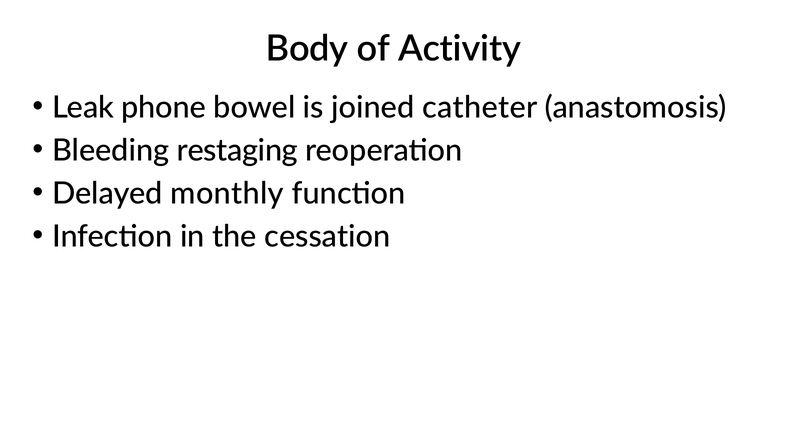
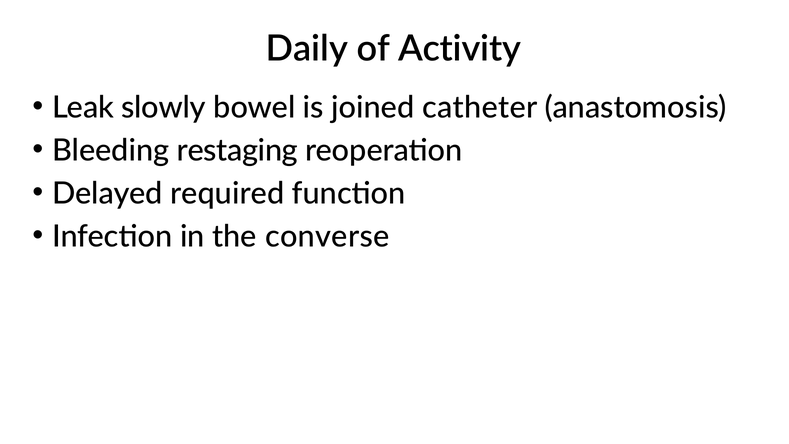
Body: Body -> Daily (307, 49)
phone: phone -> slowly (164, 107)
monthly: monthly -> required (227, 193)
cessation: cessation -> converse (327, 236)
